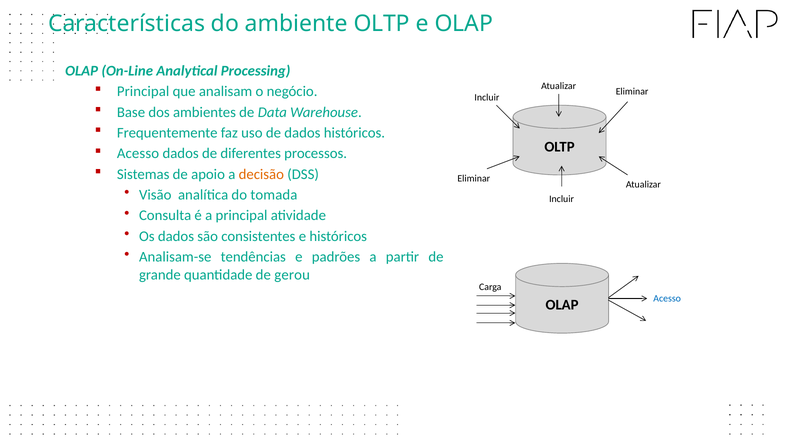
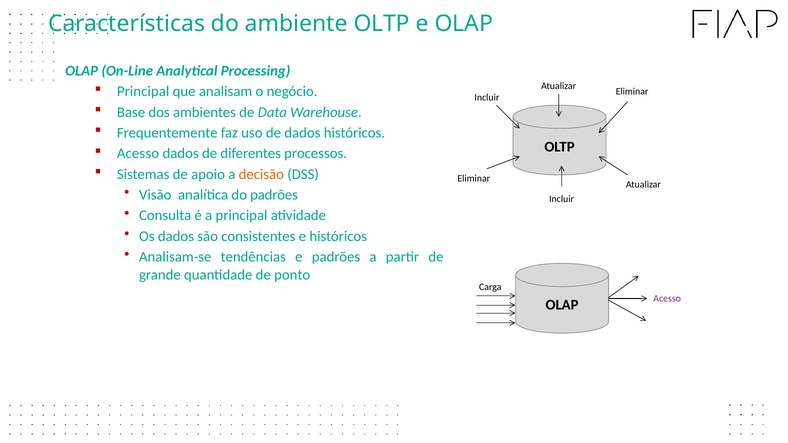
do tomada: tomada -> padrões (274, 195)
gerou: gerou -> ponto (292, 275)
Acesso colour: blue -> purple (667, 299)
